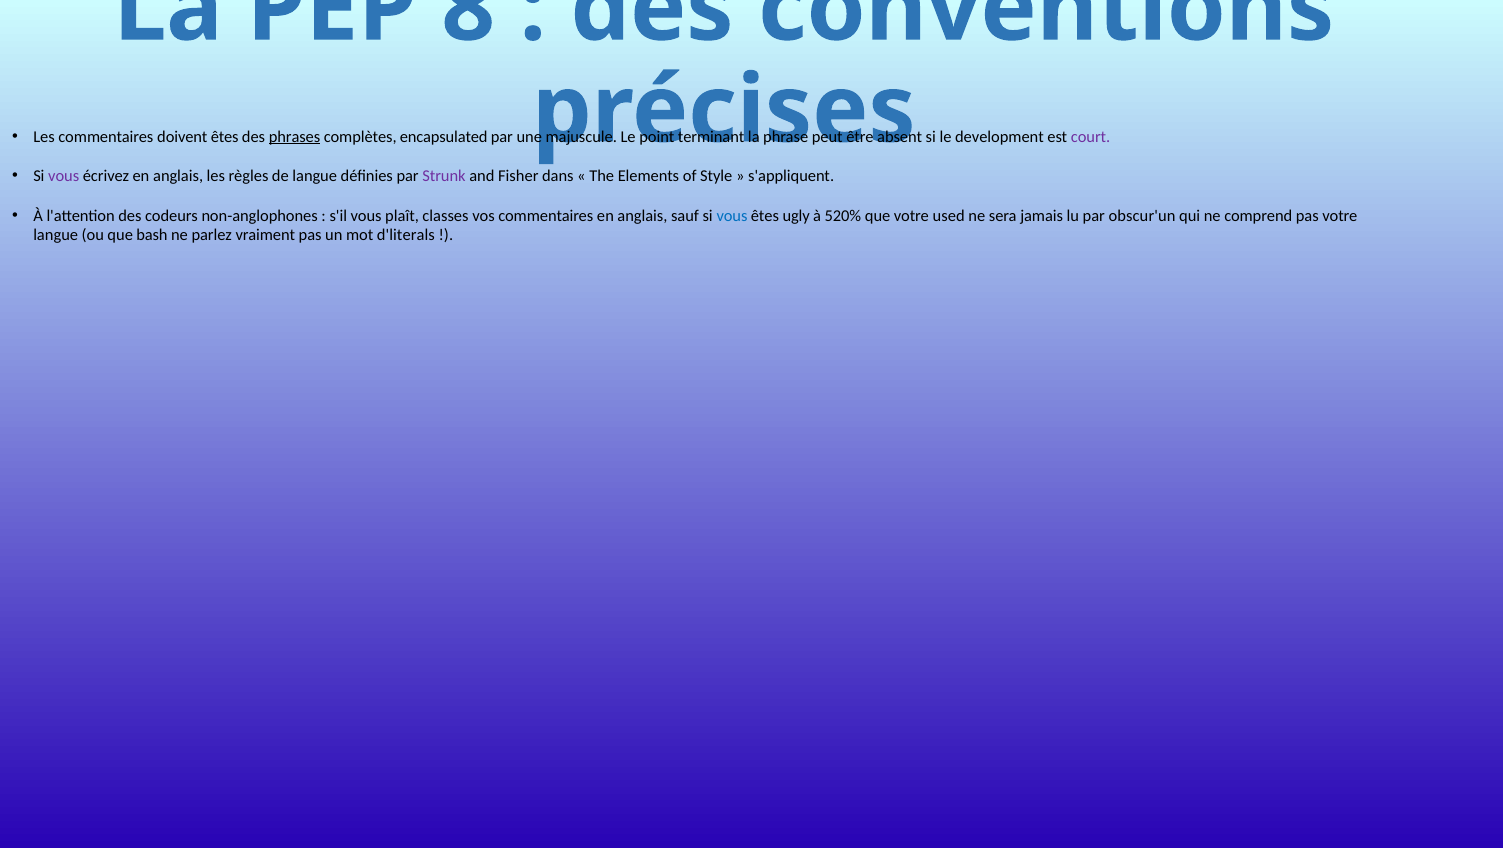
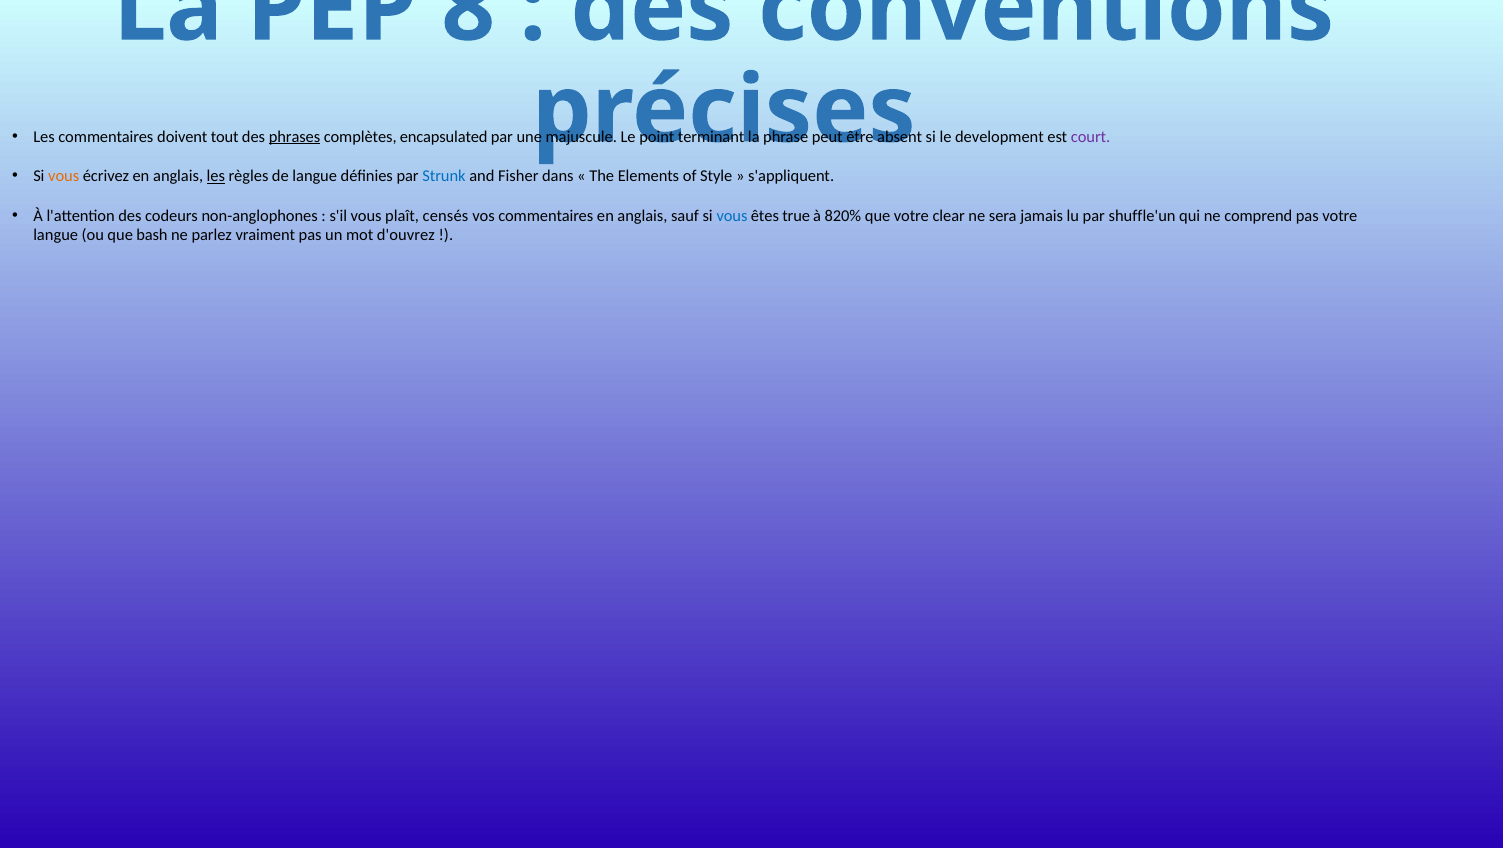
doivent êtes: êtes -> tout (225, 137)
vous colour: purple -> orange (64, 176)
les underline: none -> present (216, 176)
Strunk colour: purple -> blue (444, 176)
classes: classes -> censés (445, 216)
ugly: ugly -> true (796, 216)
520%: 520% -> 820% (843, 216)
used: used -> clear (949, 216)
obscur'un: obscur'un -> shuffle'un (1142, 216)
d'literals: d'literals -> d'ouvrez (406, 235)
